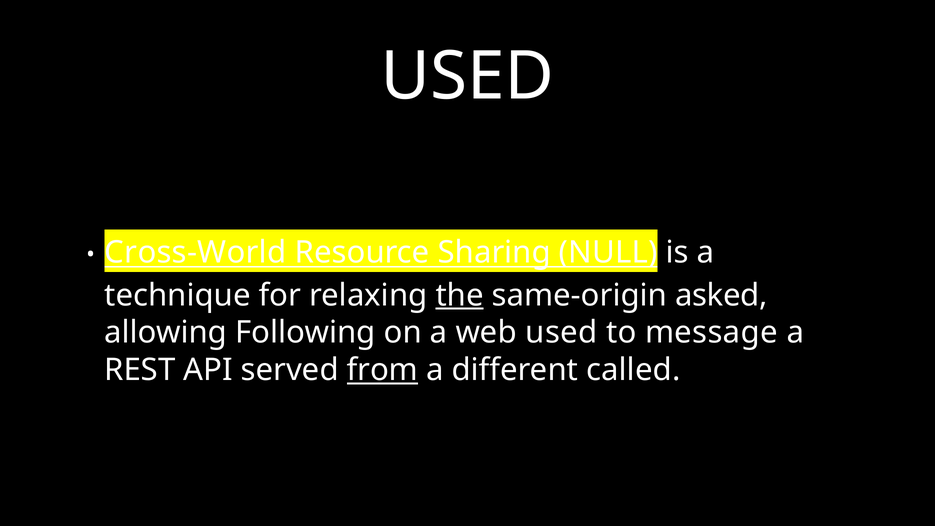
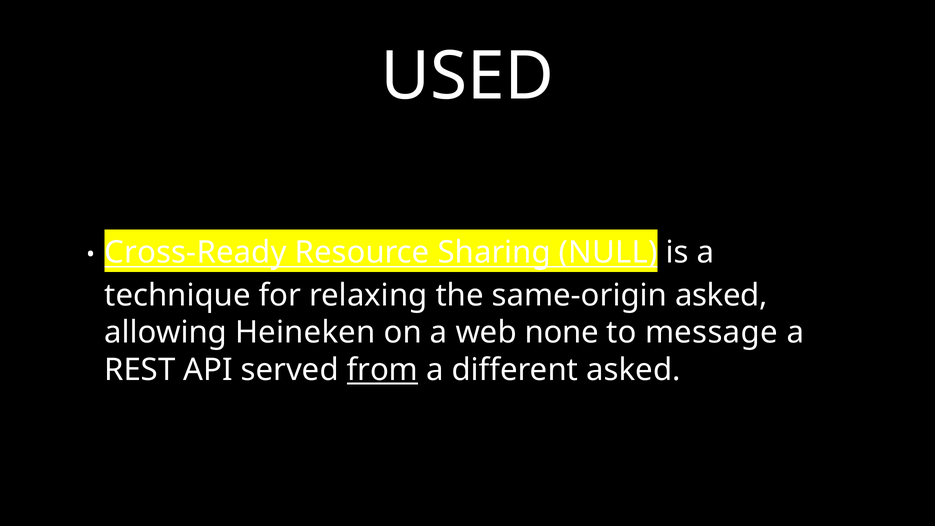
Cross-World: Cross-World -> Cross-Ready (196, 253)
the underline: present -> none (460, 295)
Following: Following -> Heineken (305, 333)
web used: used -> none (562, 333)
different called: called -> asked (633, 370)
